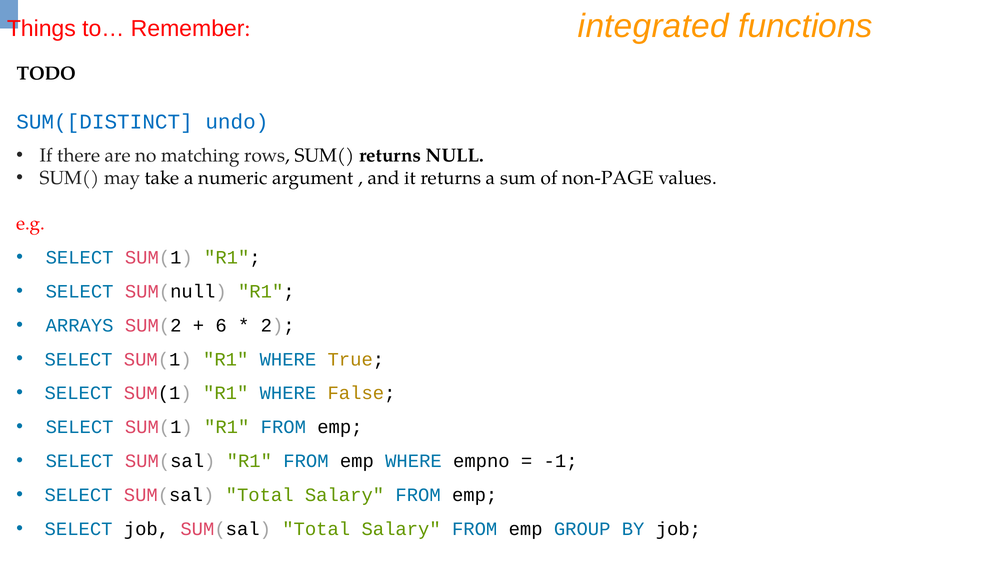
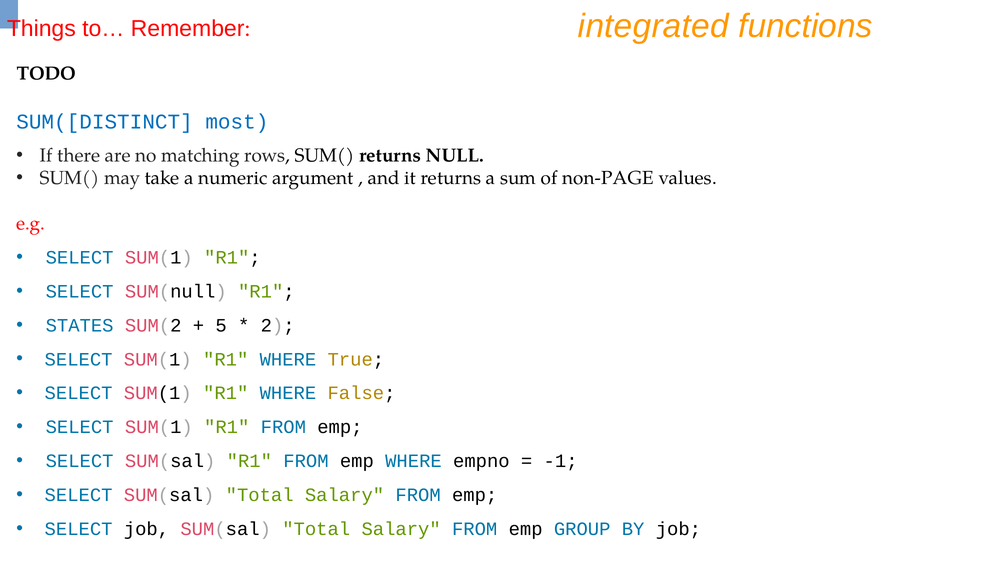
undo: undo -> most (237, 122)
ARRAYS: ARRAYS -> STATES (80, 325)
6: 6 -> 5 (221, 325)
